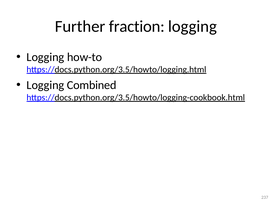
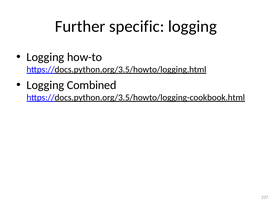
fraction: fraction -> specific (137, 26)
